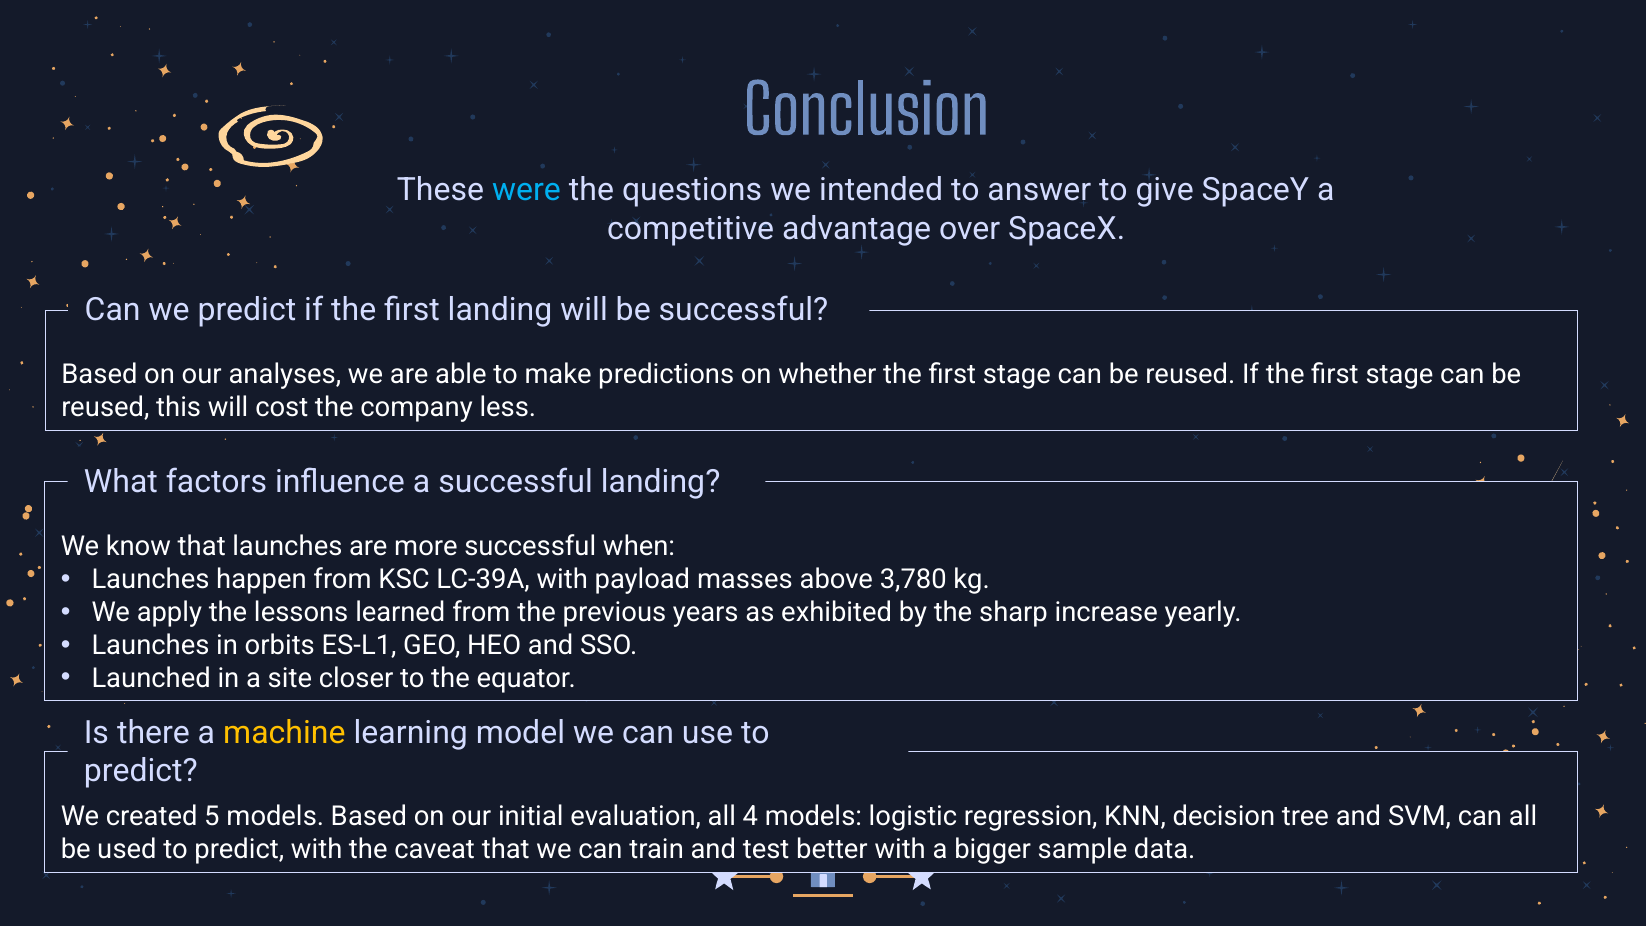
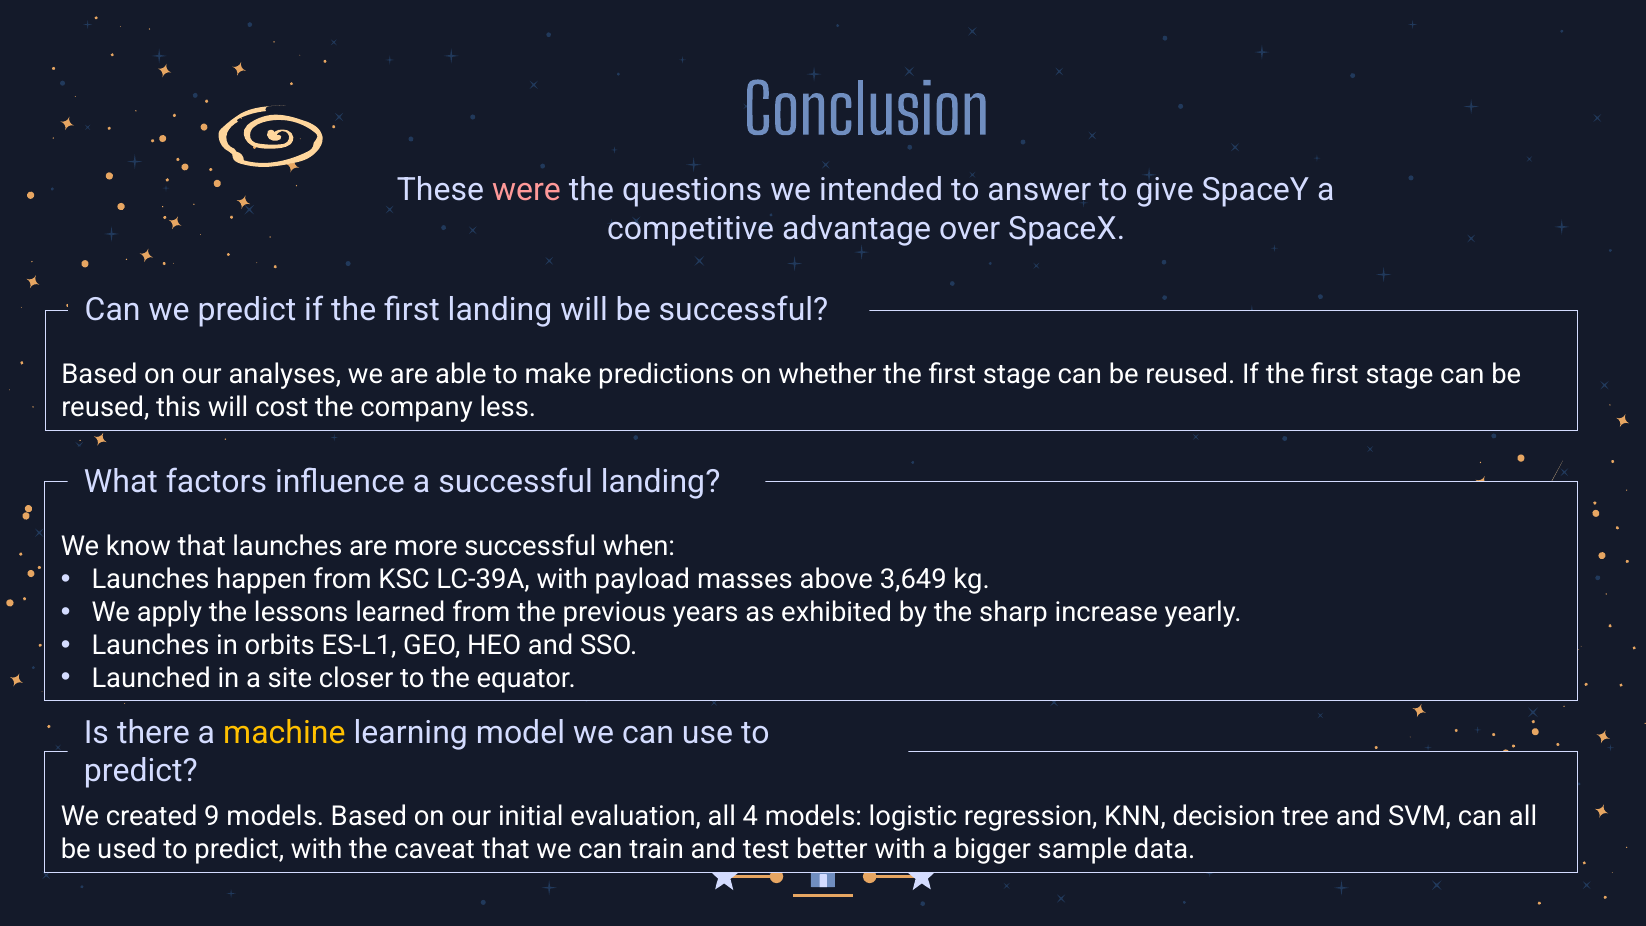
were colour: light blue -> pink (526, 190)
3,780: 3,780 -> 3,649 (913, 580)
5: 5 -> 9 (212, 817)
